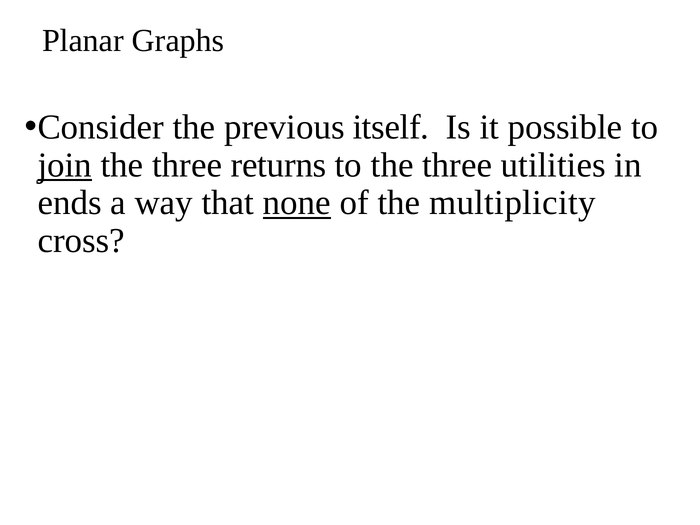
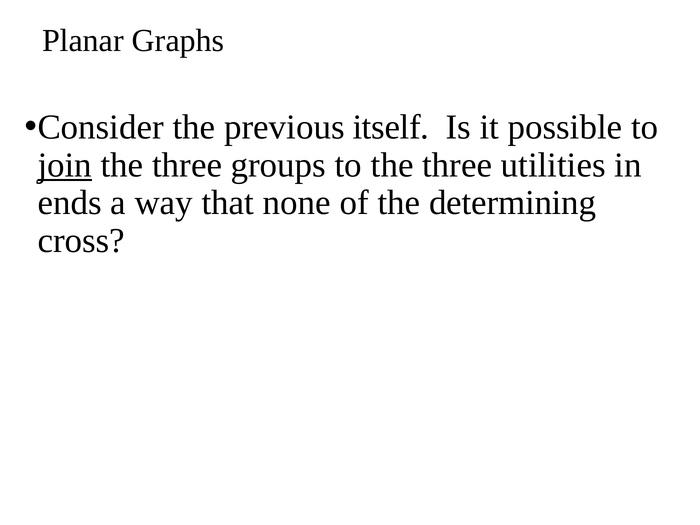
returns: returns -> groups (278, 165)
none underline: present -> none (297, 203)
multiplicity: multiplicity -> determining (513, 203)
